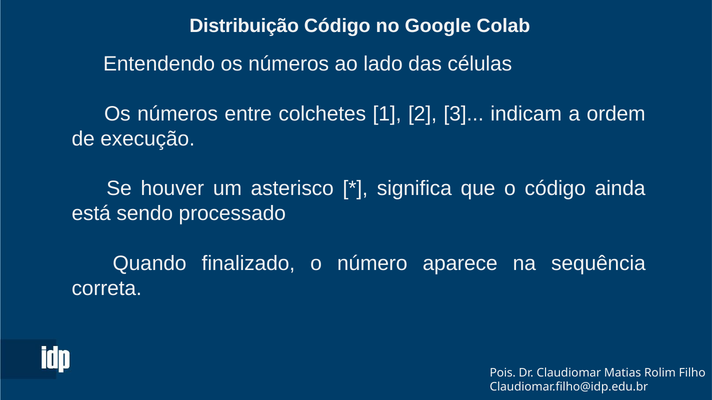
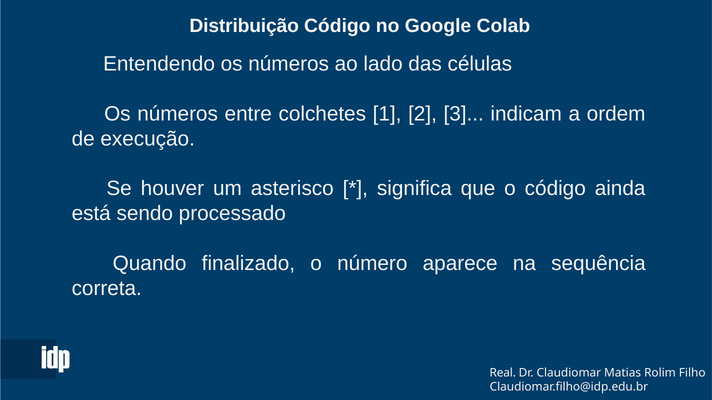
Pois: Pois -> Real (503, 373)
